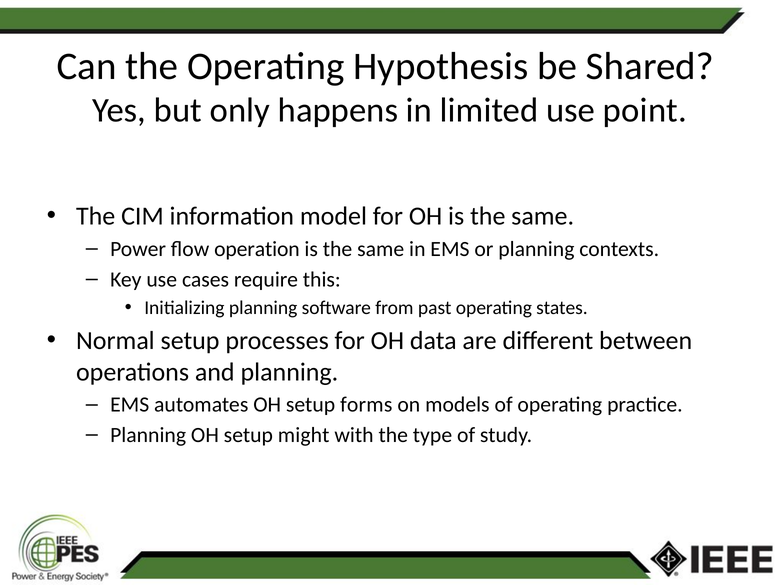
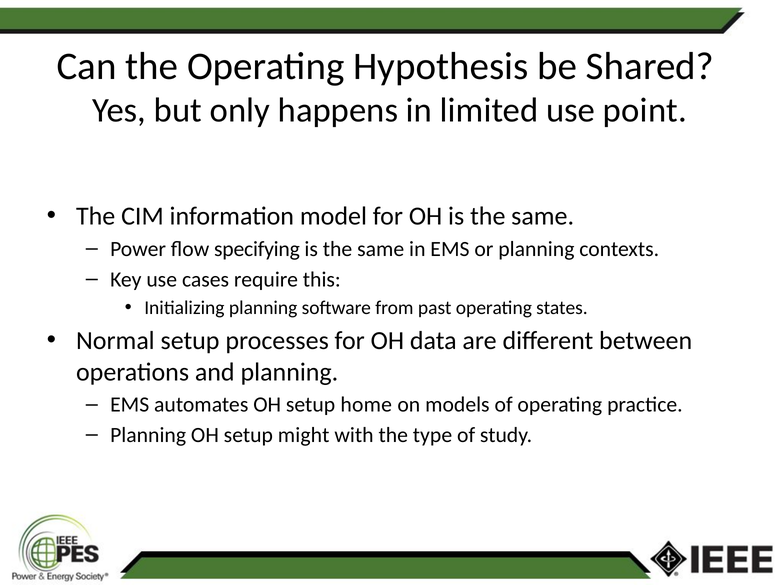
operation: operation -> specifying (257, 249)
forms: forms -> home (366, 405)
